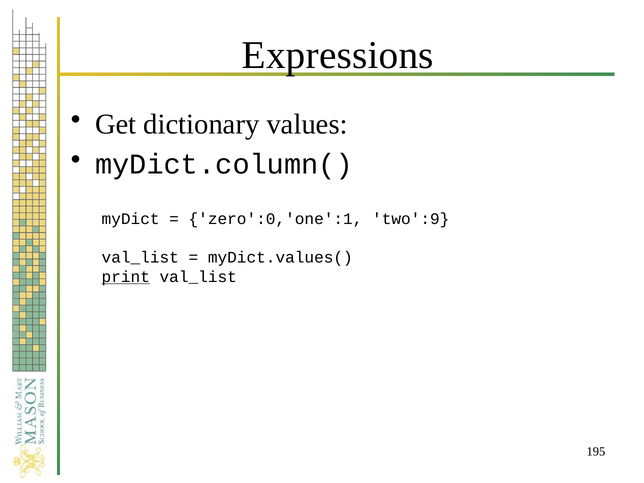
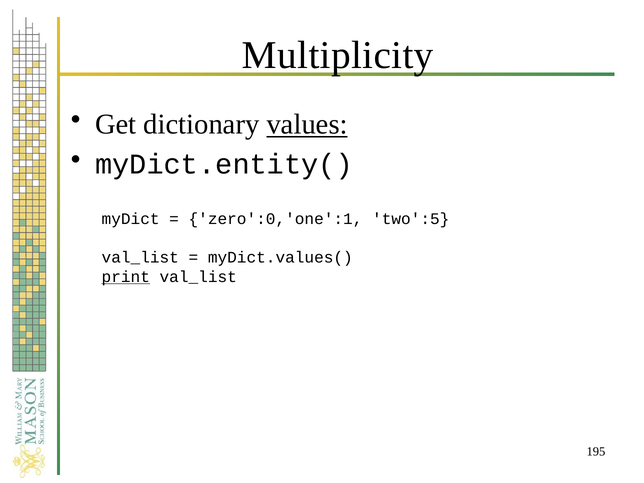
Expressions: Expressions -> Multiplicity (338, 55)
values underline: none -> present (307, 124)
myDict.column(: myDict.column( -> myDict.entity( (224, 164)
two':9: two':9 -> two':5 (411, 219)
